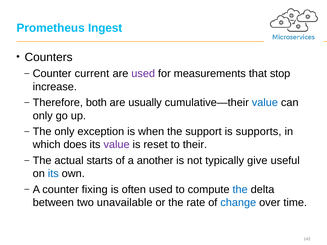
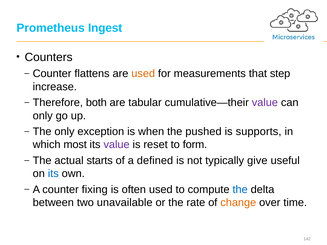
current: current -> flattens (92, 74)
used colour: purple -> orange (143, 74)
stop: stop -> step (280, 74)
usually: usually -> tabular (145, 103)
value colour: blue -> purple (265, 103)
support: support -> pushed (203, 132)
does: does -> most (75, 145)
their: their -> form (195, 145)
another: another -> defined (155, 161)
change colour: blue -> orange (238, 203)
